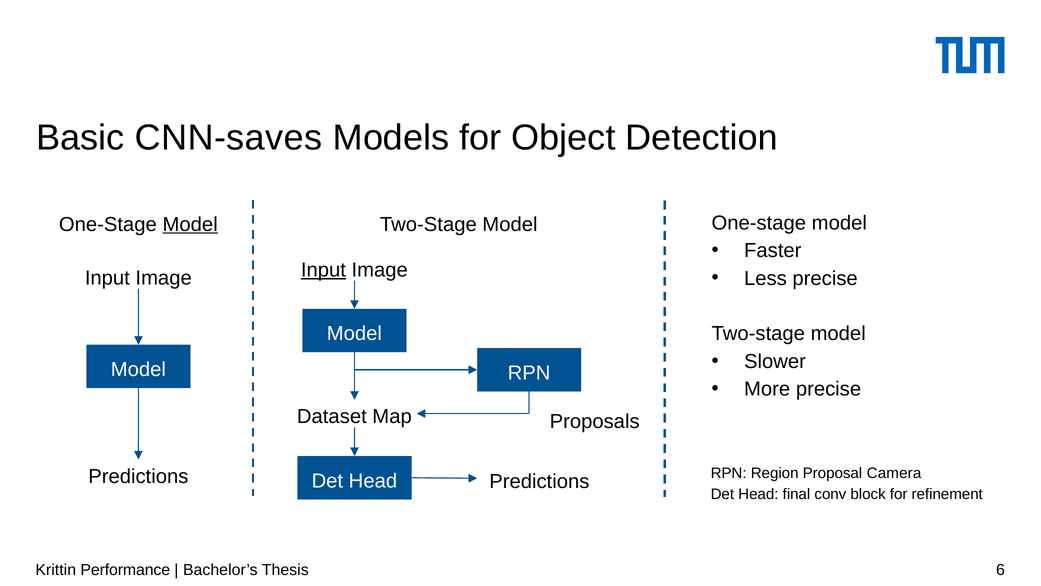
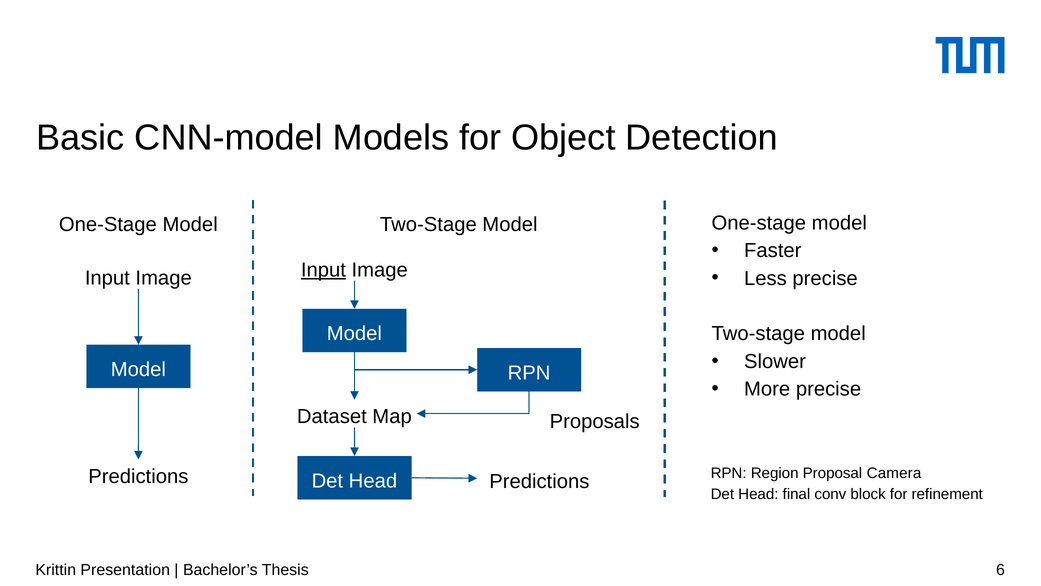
CNN-saves: CNN-saves -> CNN-model (229, 138)
Model underline: present -> none (190, 224)
Performance: Performance -> Presentation (125, 569)
